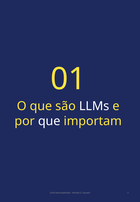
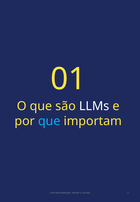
que colour: white -> light blue (49, 121)
